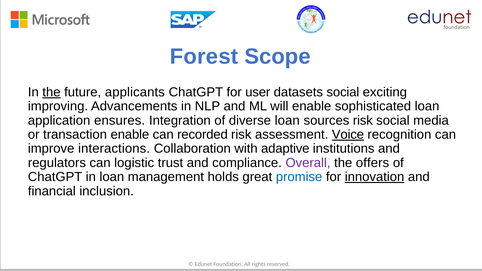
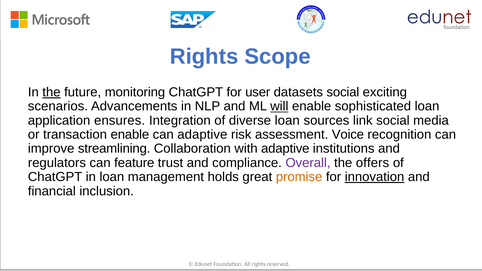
Forest: Forest -> Rights (204, 57)
applicants: applicants -> monitoring (135, 92)
improving: improving -> scenarios (58, 106)
will underline: none -> present (279, 106)
sources risk: risk -> link (363, 120)
can recorded: recorded -> adaptive (202, 135)
Voice underline: present -> none (348, 135)
interactions: interactions -> streamlining (114, 149)
logistic: logistic -> feature (134, 163)
promise colour: blue -> orange (299, 177)
